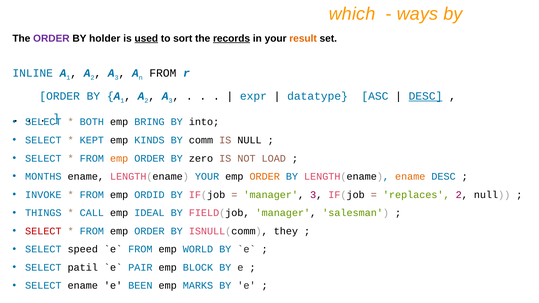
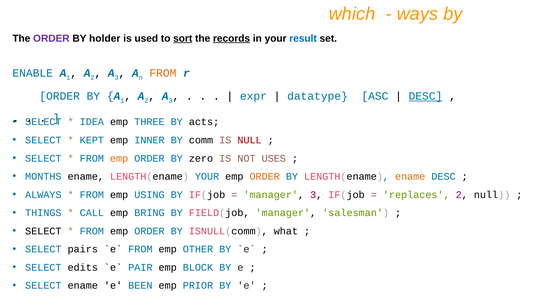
used underline: present -> none (146, 38)
sort underline: none -> present (183, 38)
result colour: orange -> blue (303, 38)
INLINE: INLINE -> ENABLE (33, 73)
FROM colour: black -> orange (163, 73)
BOTH: BOTH -> IDEA (92, 122)
BRING: BRING -> THREE (149, 122)
into: into -> acts (204, 122)
KINDS: KINDS -> INNER (149, 140)
NULL colour: black -> red (250, 140)
LOAD: LOAD -> USES (274, 158)
INVOKE: INVOKE -> ALWAYS (43, 195)
ORDID: ORDID -> USING (149, 195)
IDEAL: IDEAL -> BRING (149, 213)
SELECT colour: red -> black (43, 231)
they: they -> what (286, 231)
speed: speed -> pairs (83, 249)
WORLD: WORLD -> OTHER (198, 249)
patil: patil -> edits (83, 268)
MARKS: MARKS -> PRIOR (198, 286)
